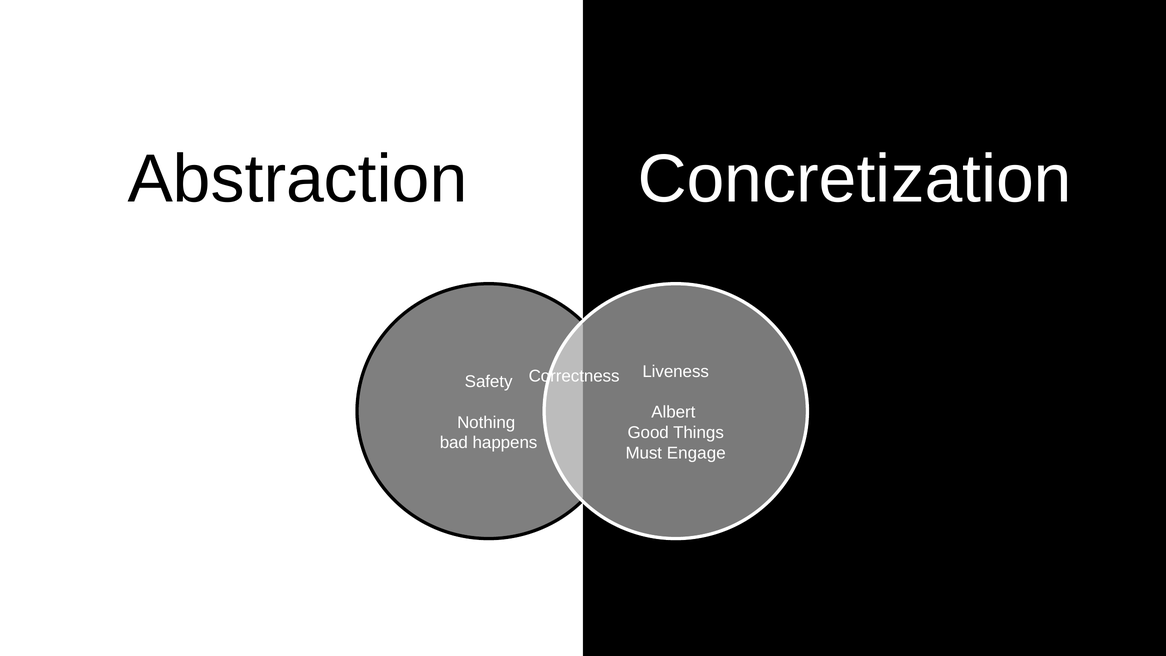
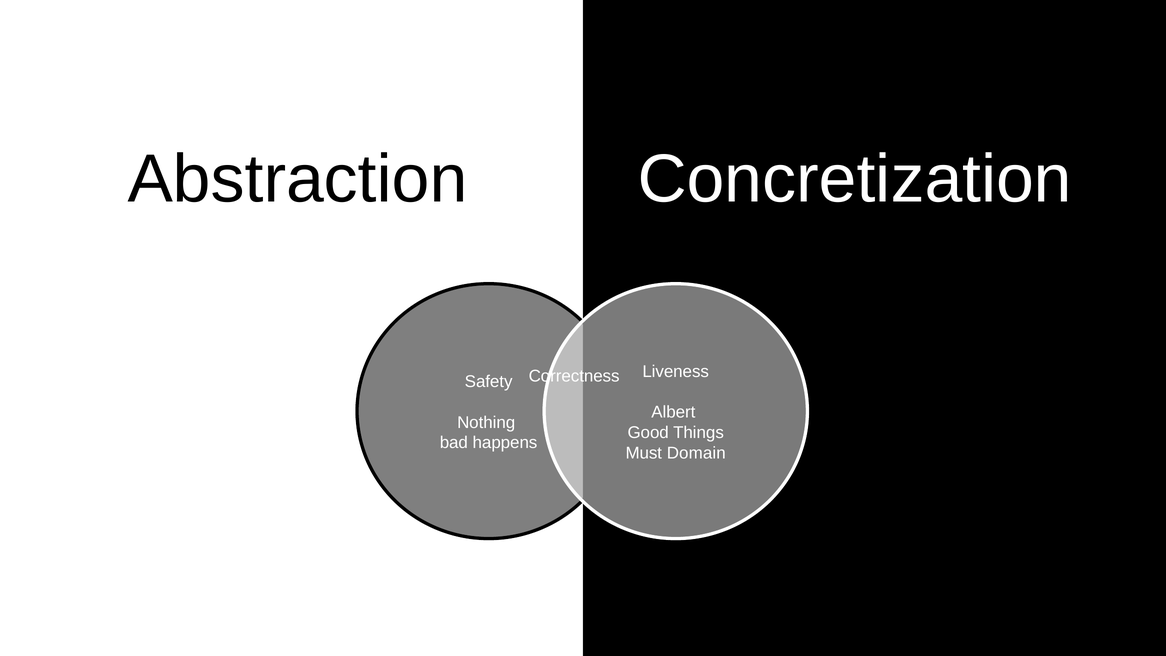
Engage: Engage -> Domain (696, 453)
